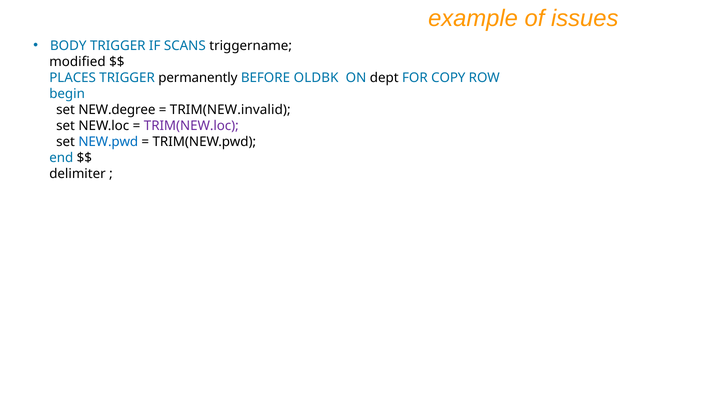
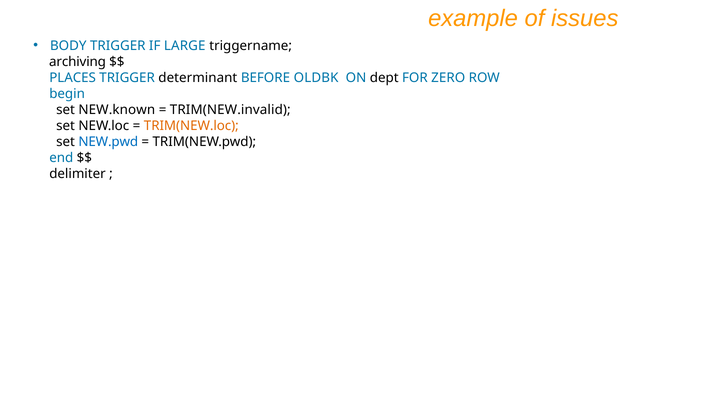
SCANS: SCANS -> LARGE (185, 46)
modified: modified -> archiving (78, 62)
permanently: permanently -> determinant (198, 78)
COPY: COPY -> ZERO (448, 78)
NEW.degree: NEW.degree -> NEW.known (117, 110)
TRIM(NEW.loc colour: purple -> orange (191, 126)
